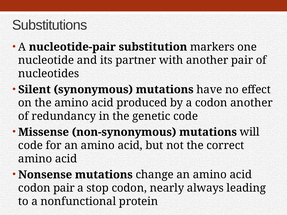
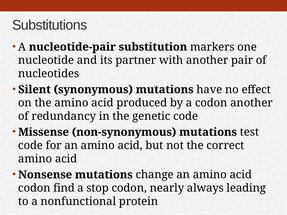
will: will -> test (249, 132)
codon pair: pair -> find (64, 188)
